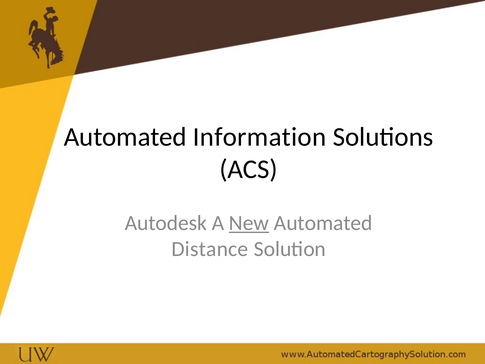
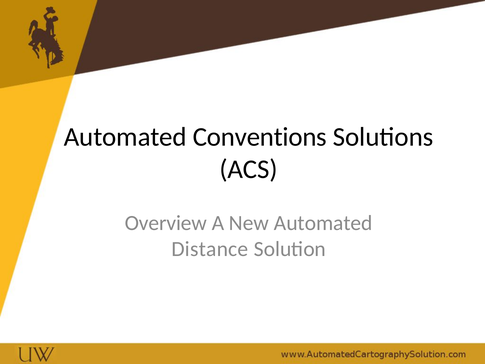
Information: Information -> Conventions (260, 137)
Autodesk: Autodesk -> Overview (166, 223)
New underline: present -> none (249, 223)
